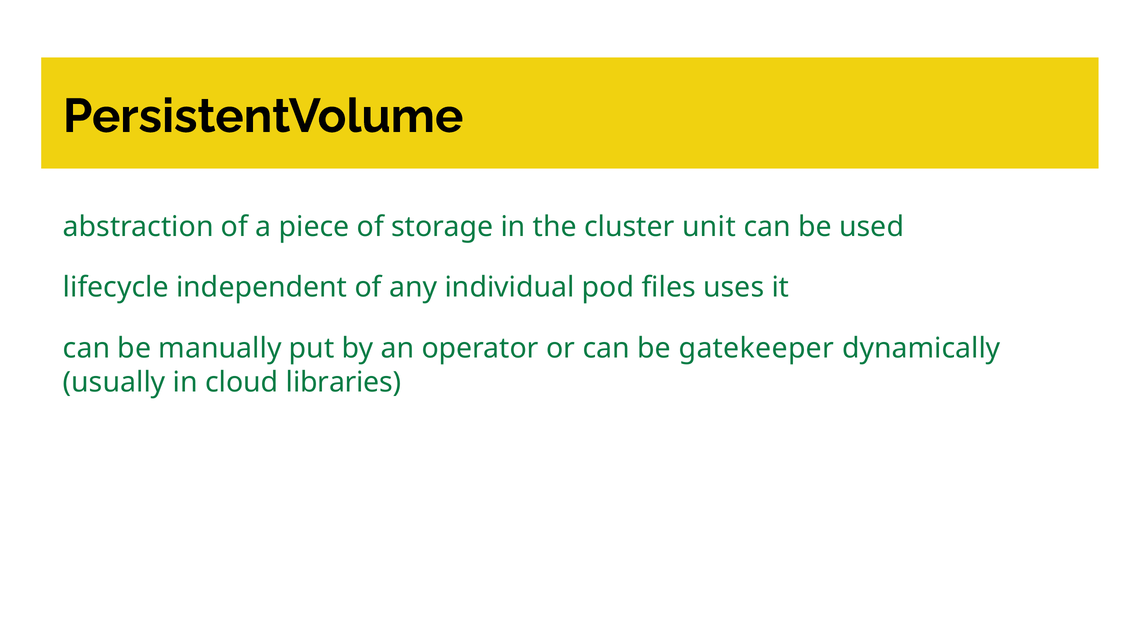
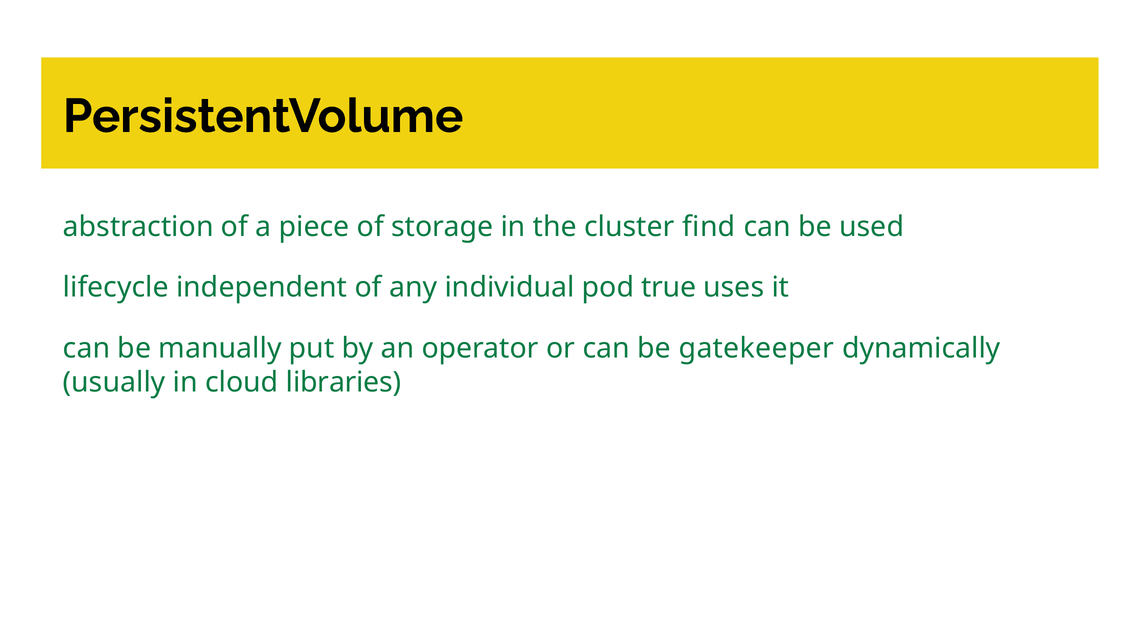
unit: unit -> find (709, 227)
files: files -> true (669, 288)
